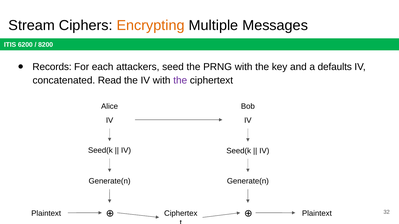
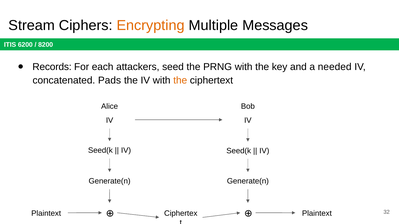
defaults: defaults -> needed (335, 67)
Read: Read -> Pads (110, 81)
the colour: purple -> orange (180, 81)
